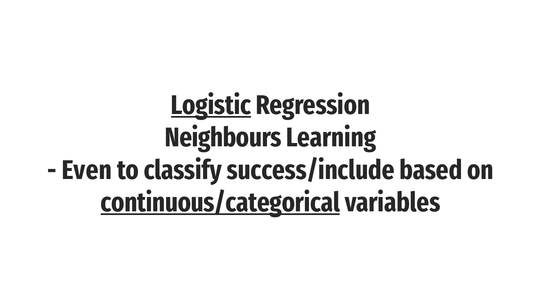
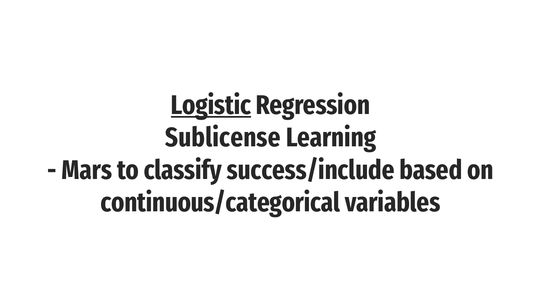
Neighbours: Neighbours -> Sublicense (223, 138)
Even: Even -> Mars (87, 170)
continuous/categorical underline: present -> none (220, 203)
